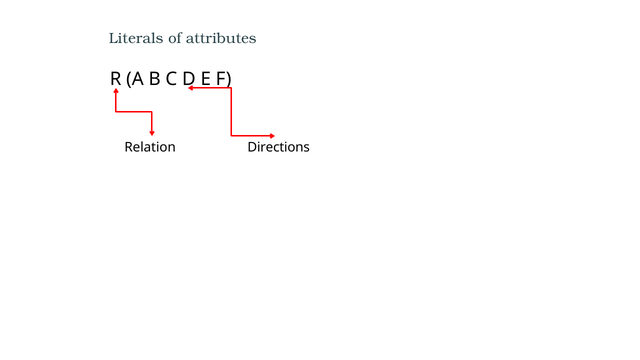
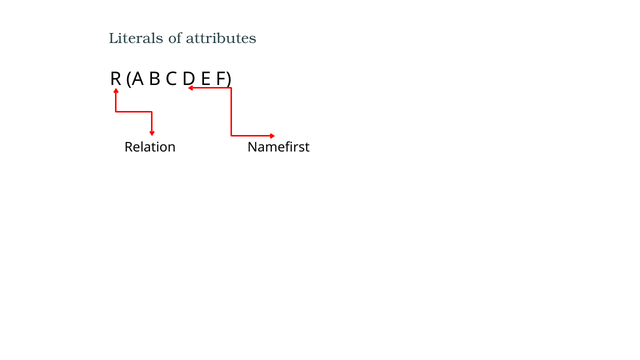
Directions: Directions -> Namefirst (279, 147)
